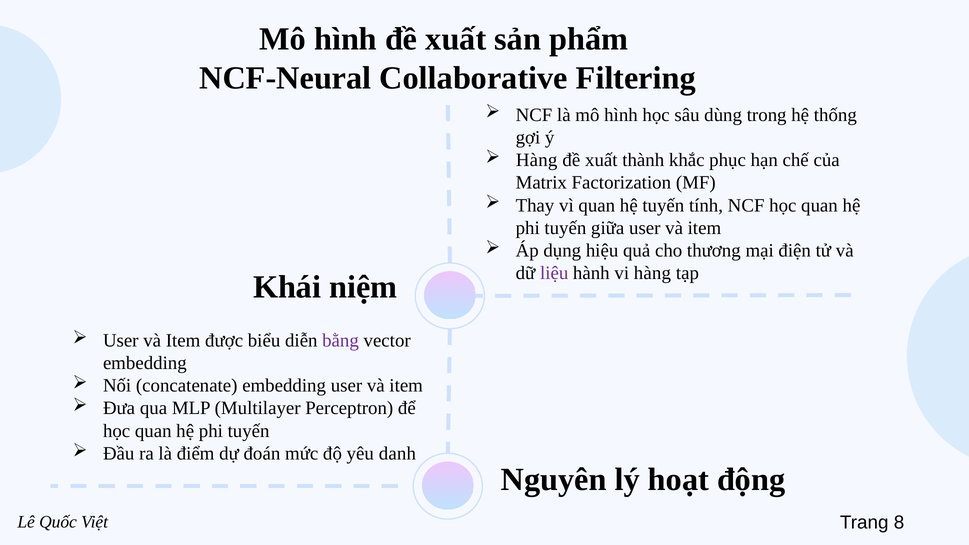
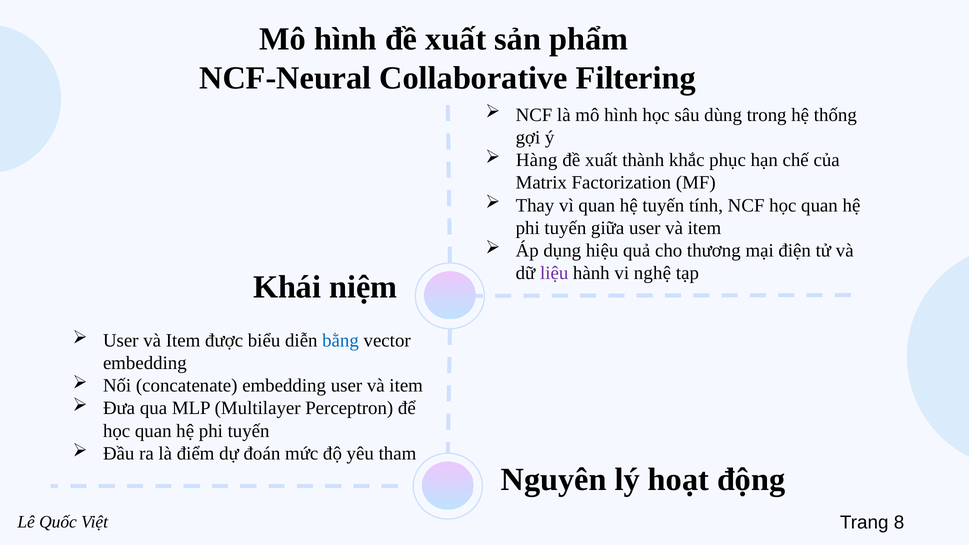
vi hàng: hàng -> nghệ (652, 273)
bằng colour: purple -> blue (340, 340)
danh: danh -> tham (397, 454)
